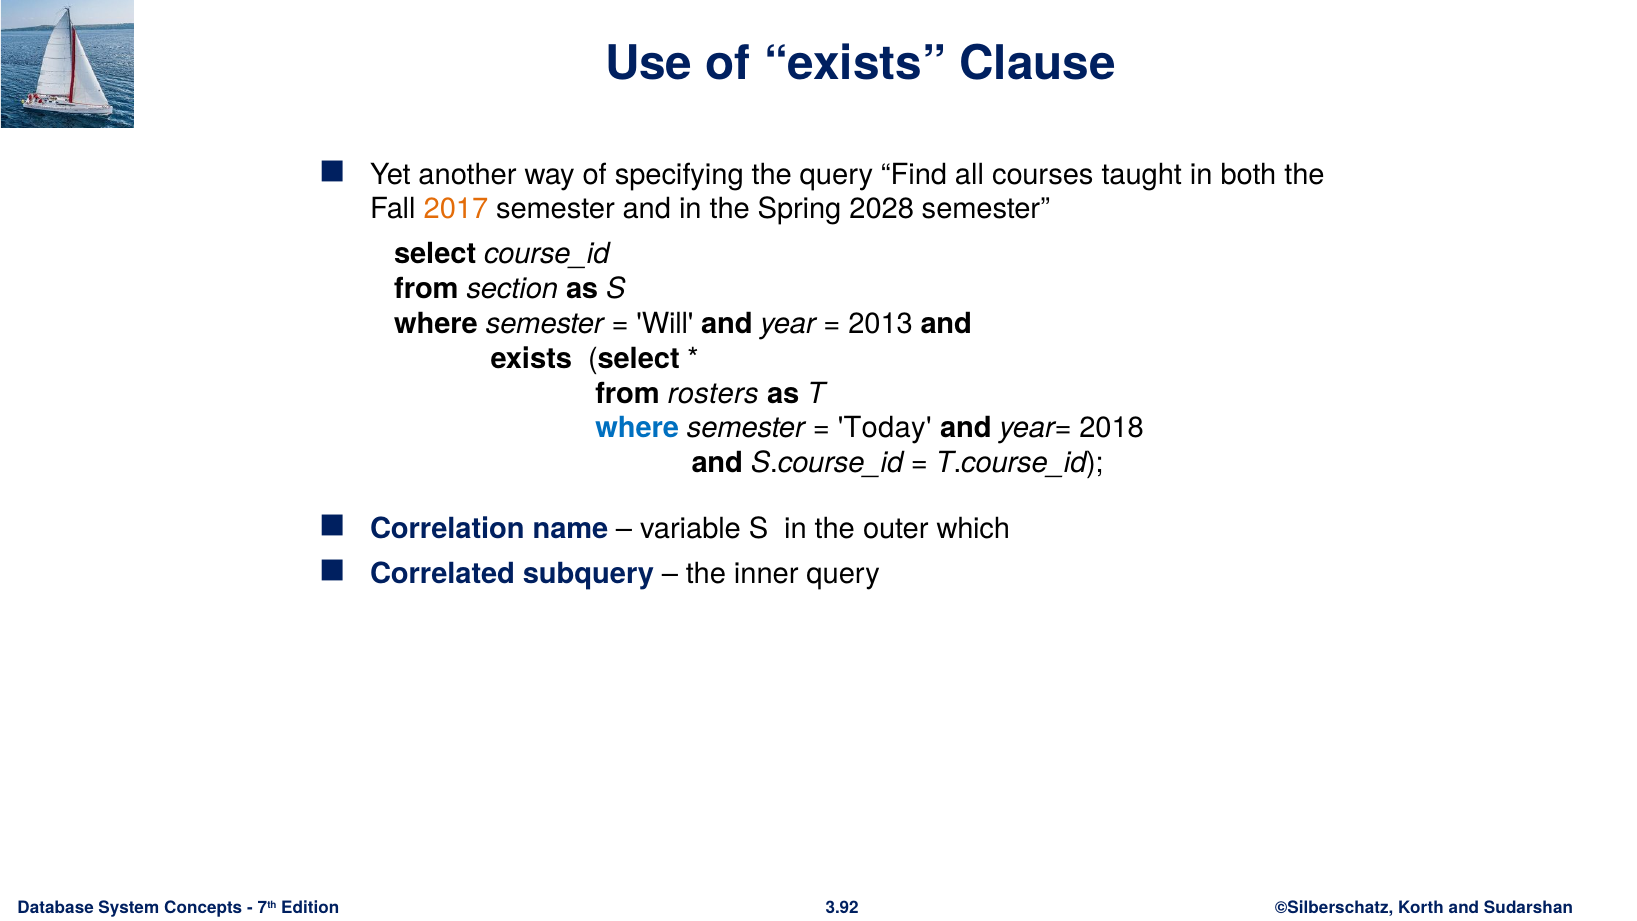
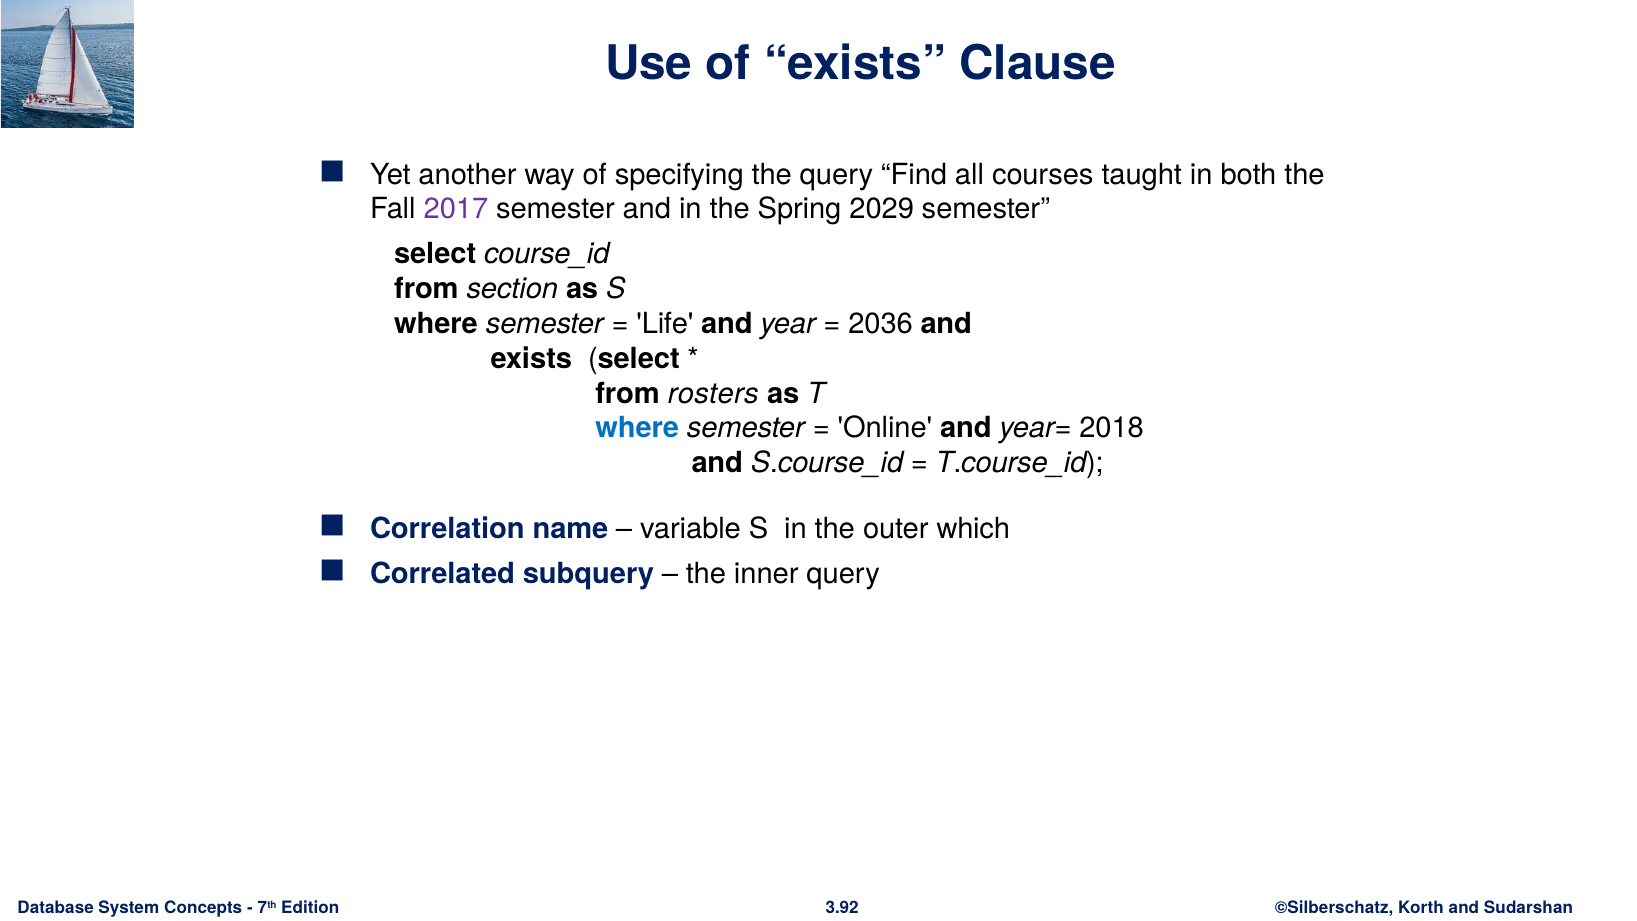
2017 colour: orange -> purple (456, 209)
2028: 2028 -> 2029 (882, 209)
Will: Will -> Life (665, 324)
2013: 2013 -> 2036 (881, 324)
Today: Today -> Online (885, 428)
